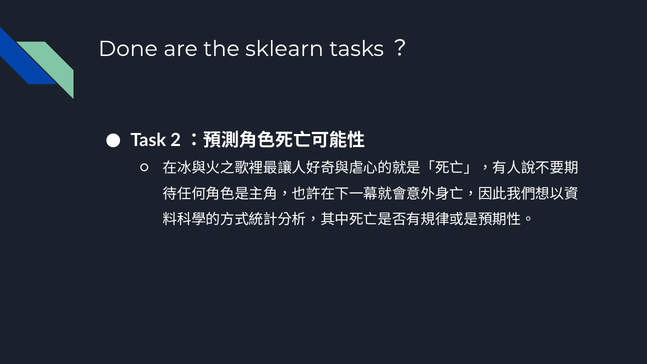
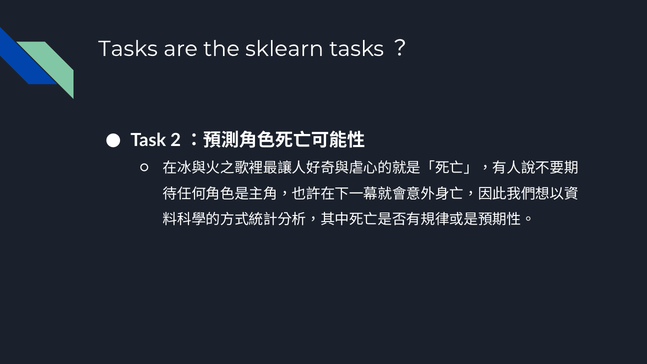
Done: Done -> Tasks (128, 49)
